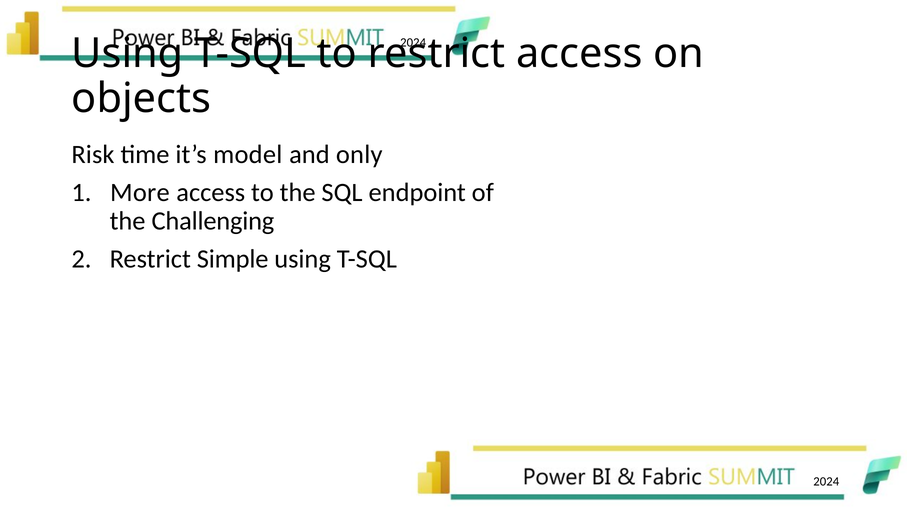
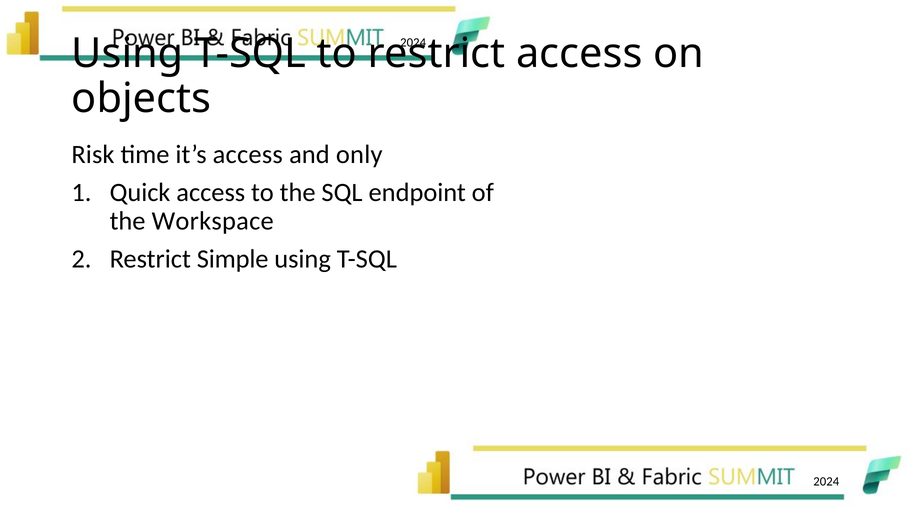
it’s model: model -> access (248, 154)
More: More -> Quick (140, 192)
Challenging: Challenging -> Workspace (213, 221)
